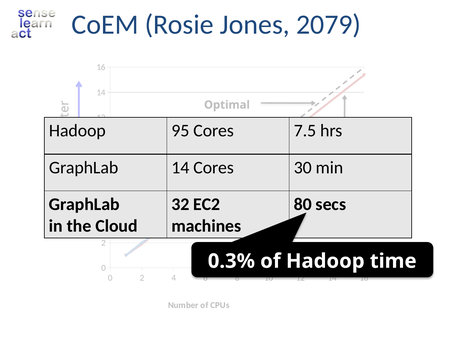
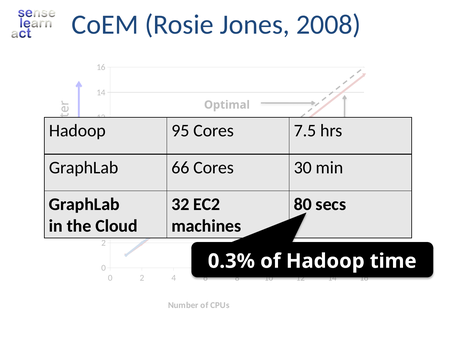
2079: 2079 -> 2008 (329, 25)
14: 14 -> 66 (180, 168)
